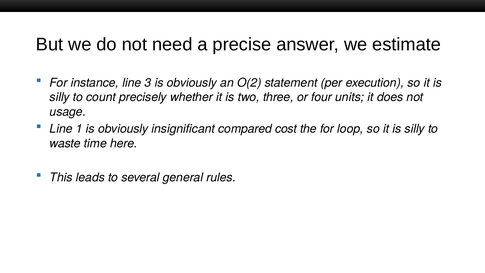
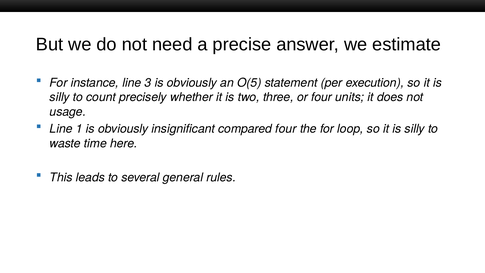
O(2: O(2 -> O(5 (249, 83)
compared cost: cost -> four (286, 129)
